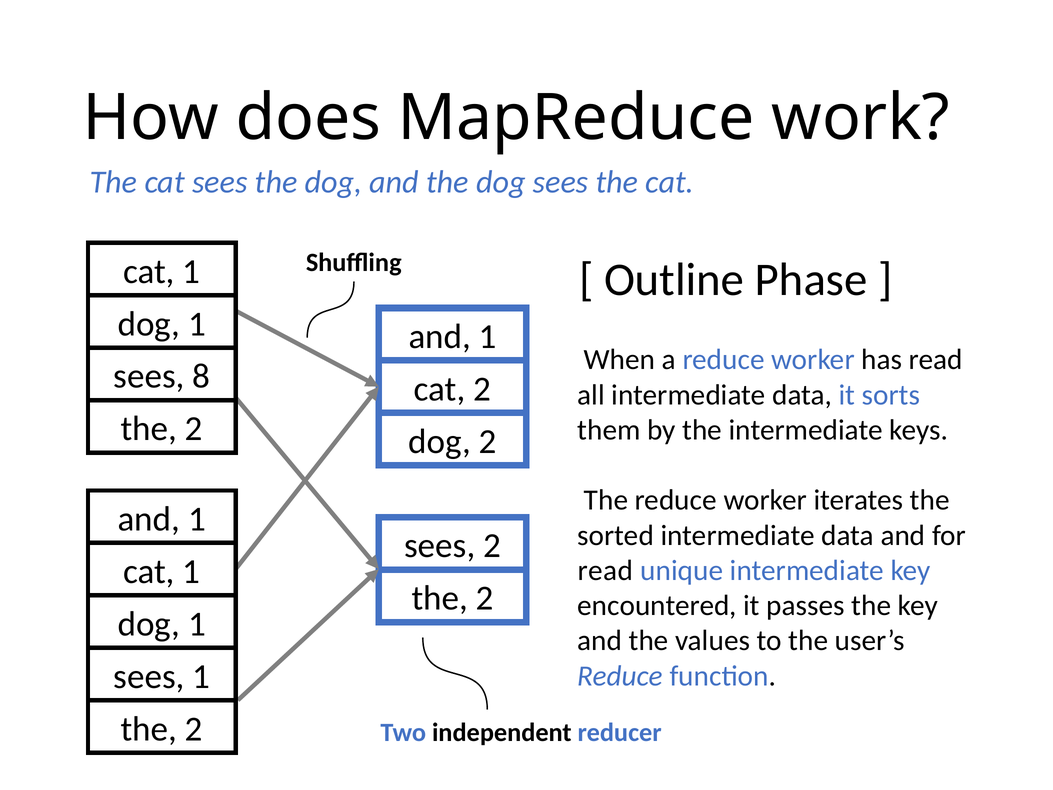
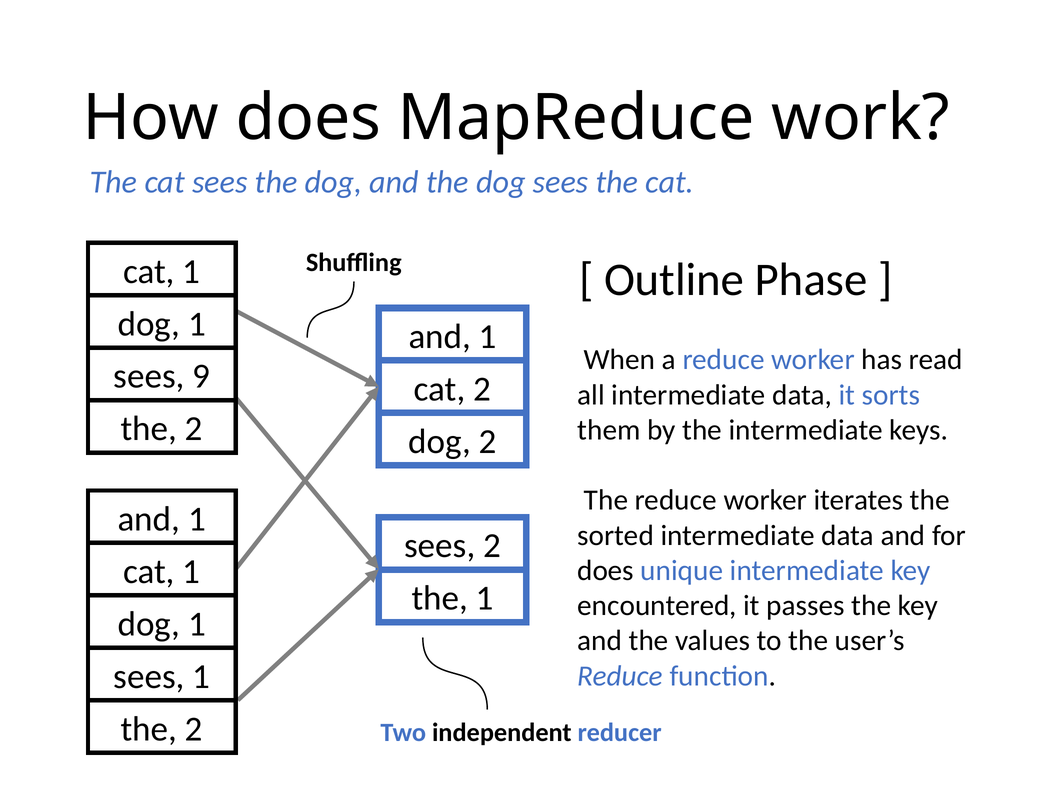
8: 8 -> 9 (201, 376)
read: read -> does (606, 570)
2: 2 -> 1 (485, 598)
